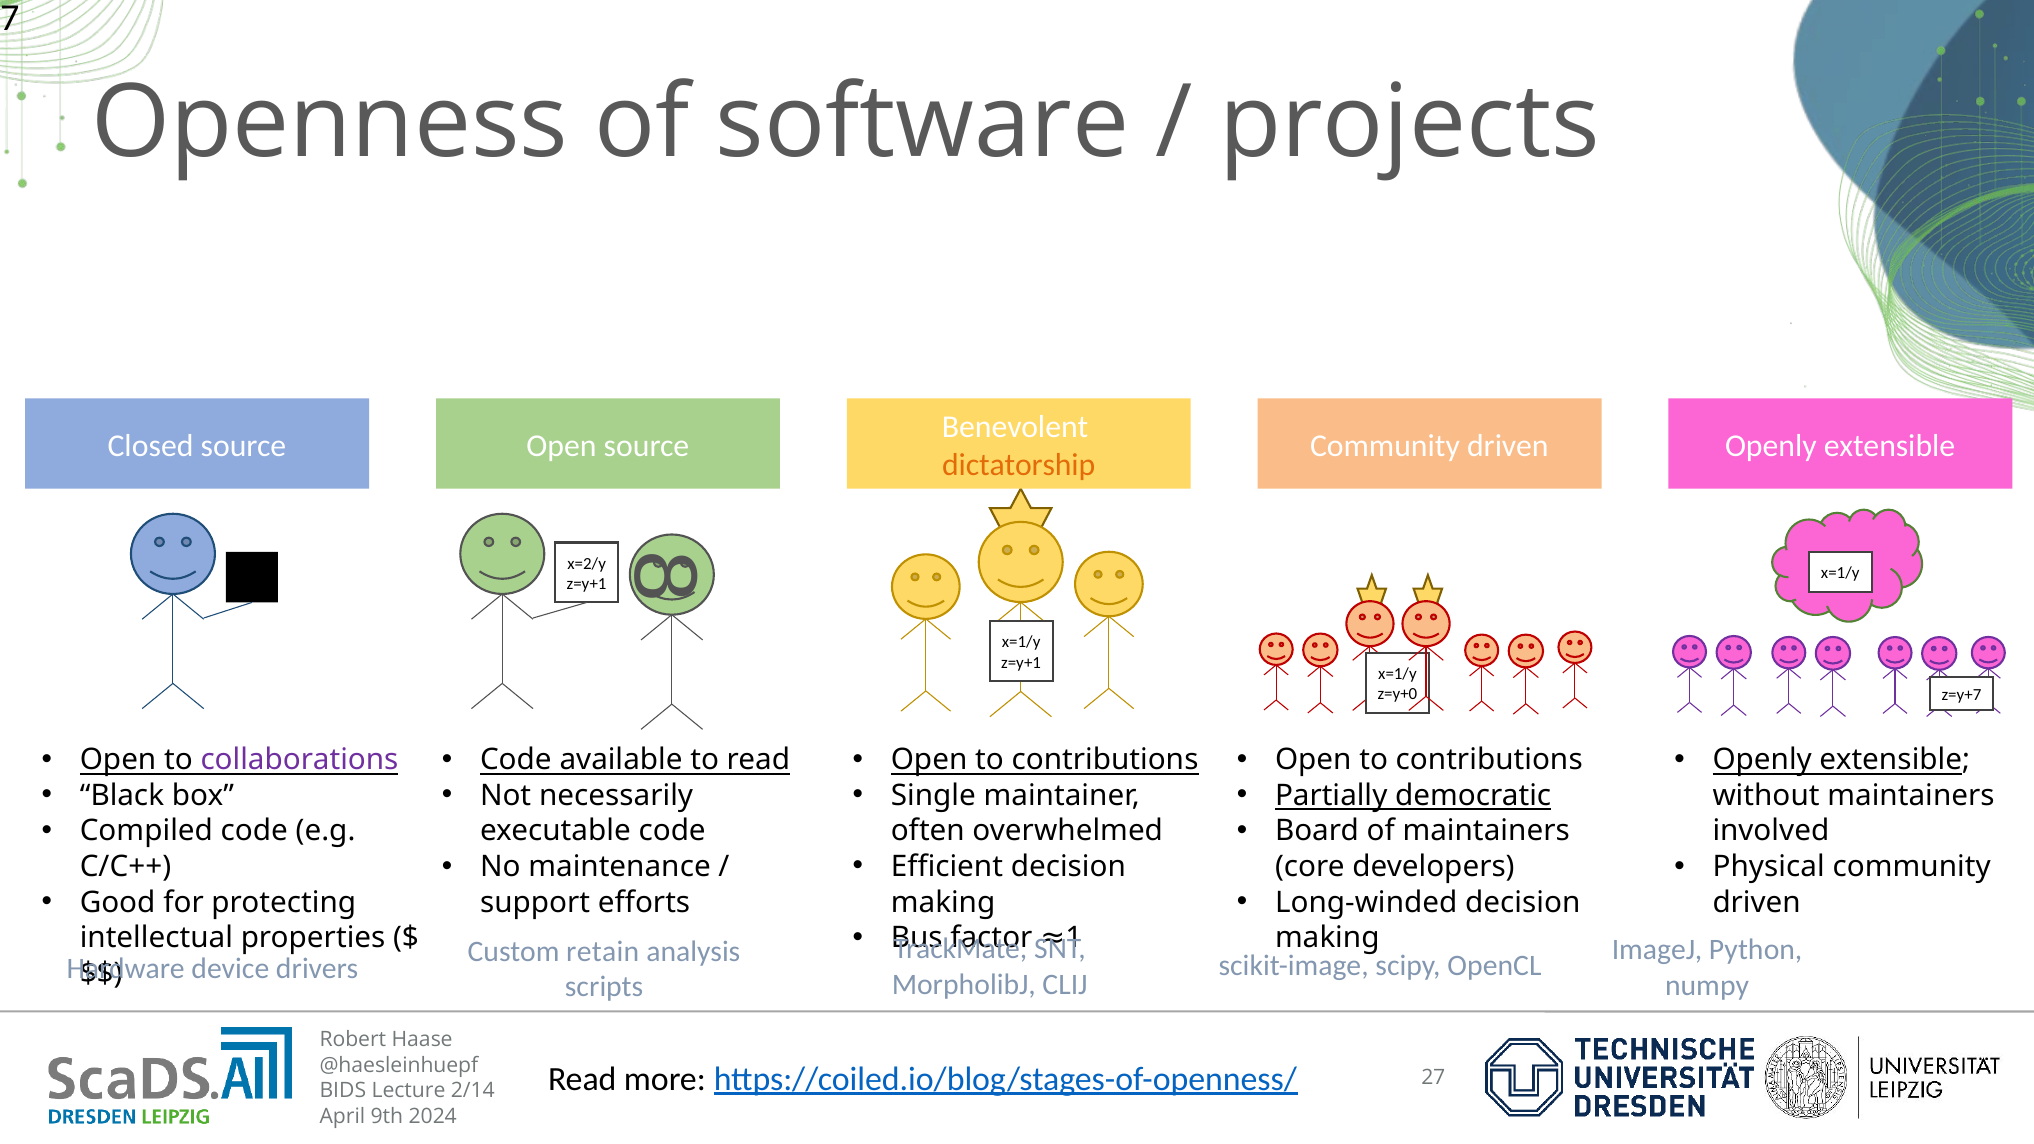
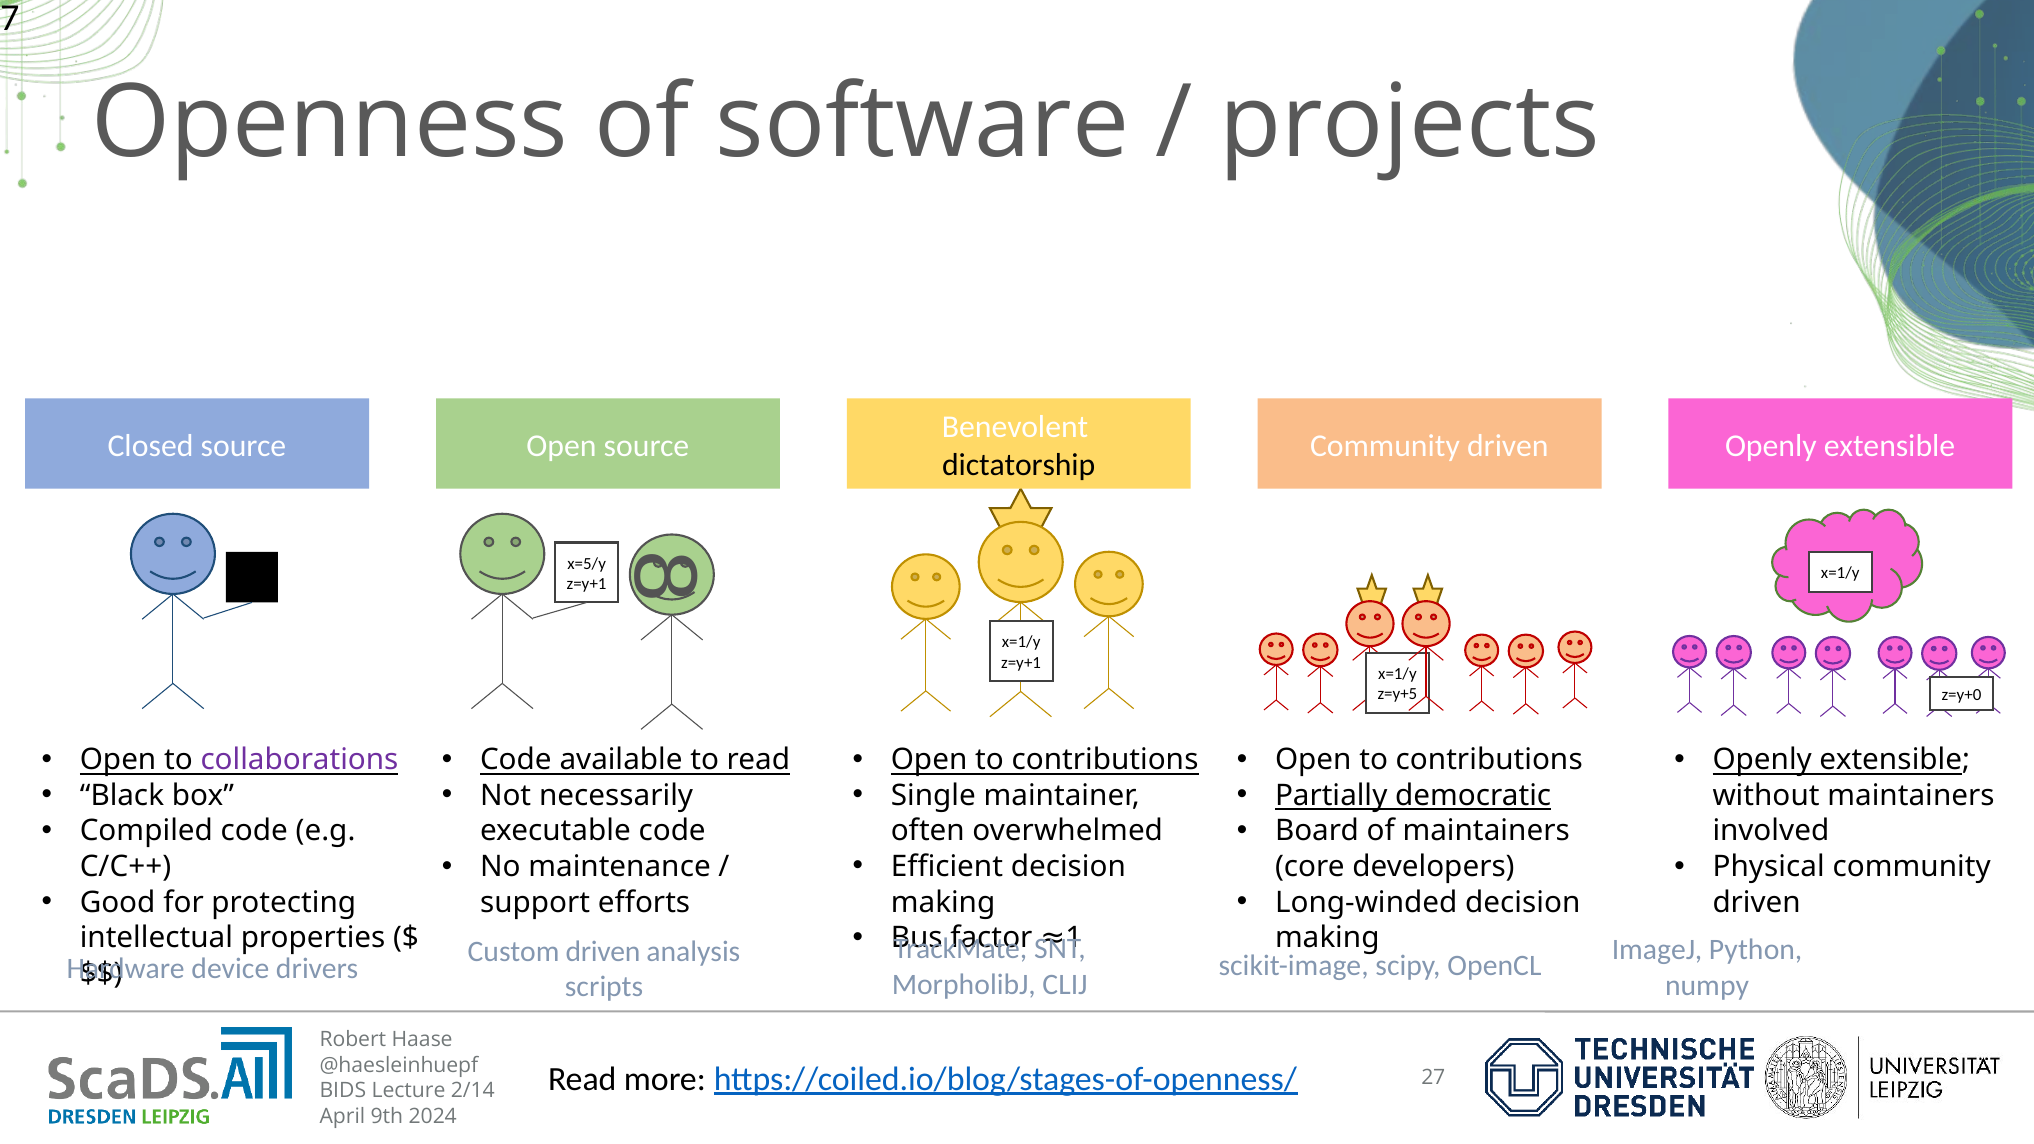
dictatorship colour: orange -> black (1019, 465)
x=2/y: x=2/y -> x=5/y (587, 564)
z=y+0: z=y+0 -> z=y+5 (1397, 694)
z=y+7: z=y+7 -> z=y+0 (1961, 695)
Custom retain: retain -> driven (603, 951)
